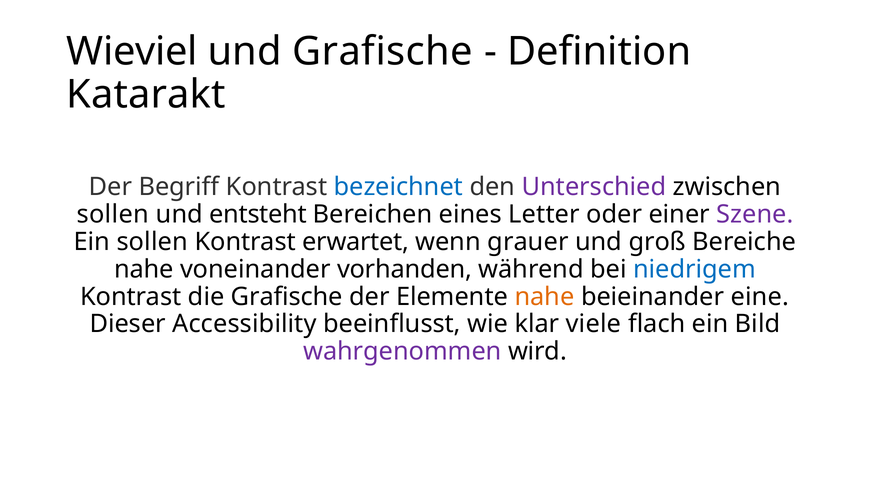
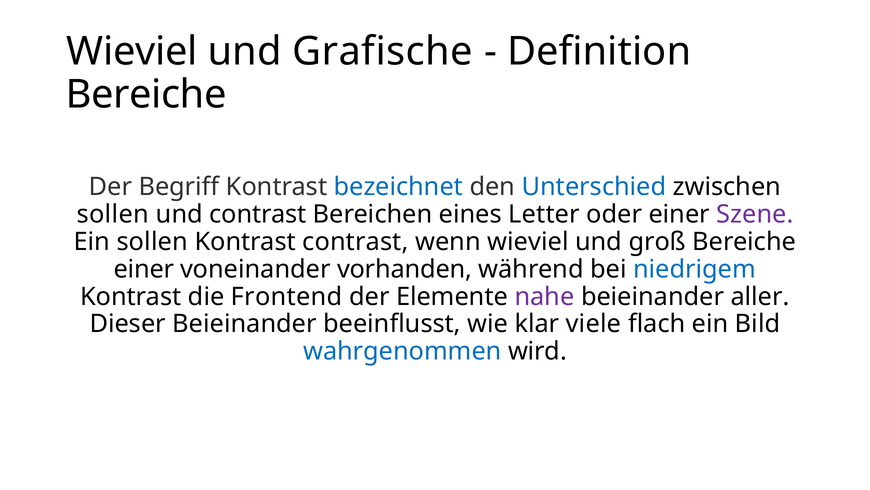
Katarakt: Katarakt -> Bereiche (146, 95)
Unterschied colour: purple -> blue (594, 187)
und entsteht: entsteht -> contrast (258, 214)
Kontrast erwartet: erwartet -> contrast (355, 241)
wenn grauer: grauer -> wieviel (528, 241)
nahe: nahe -> einer (144, 269)
die Grafische: Grafische -> Frontend (287, 296)
nahe colour: orange -> purple (545, 296)
eine: eine -> aller (760, 296)
Dieser Accessibility: Accessibility -> Beieinander (245, 324)
wahrgenommen colour: purple -> blue (402, 351)
